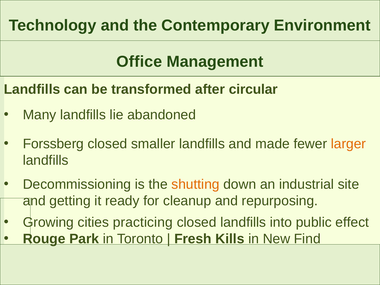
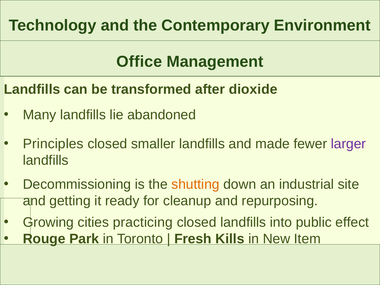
circular: circular -> dioxide (253, 89)
Forssberg: Forssberg -> Principles (53, 144)
larger colour: orange -> purple (348, 144)
Find: Find -> Item (307, 239)
